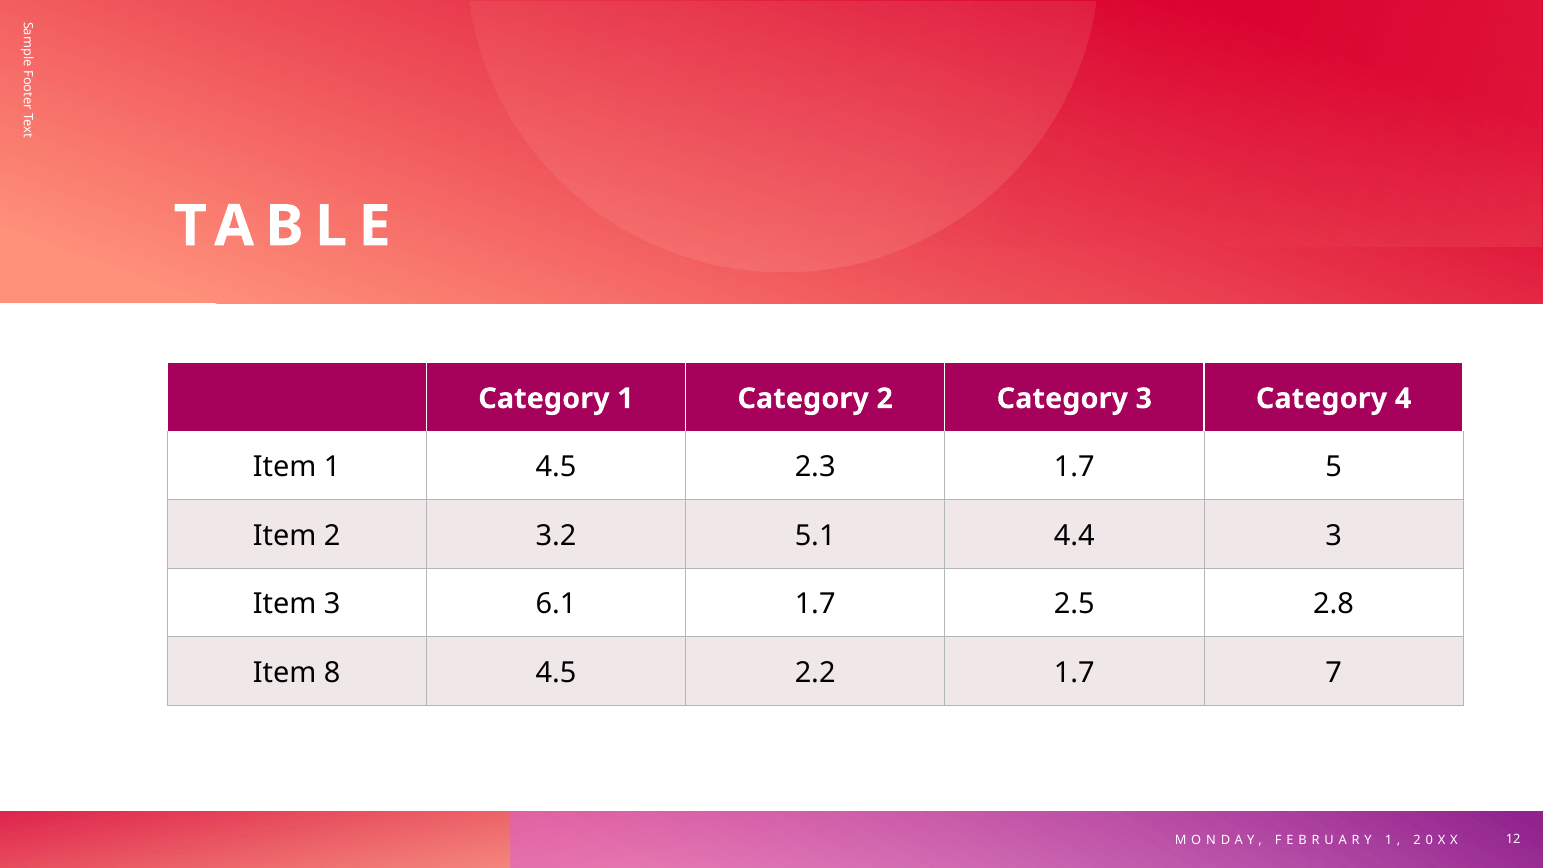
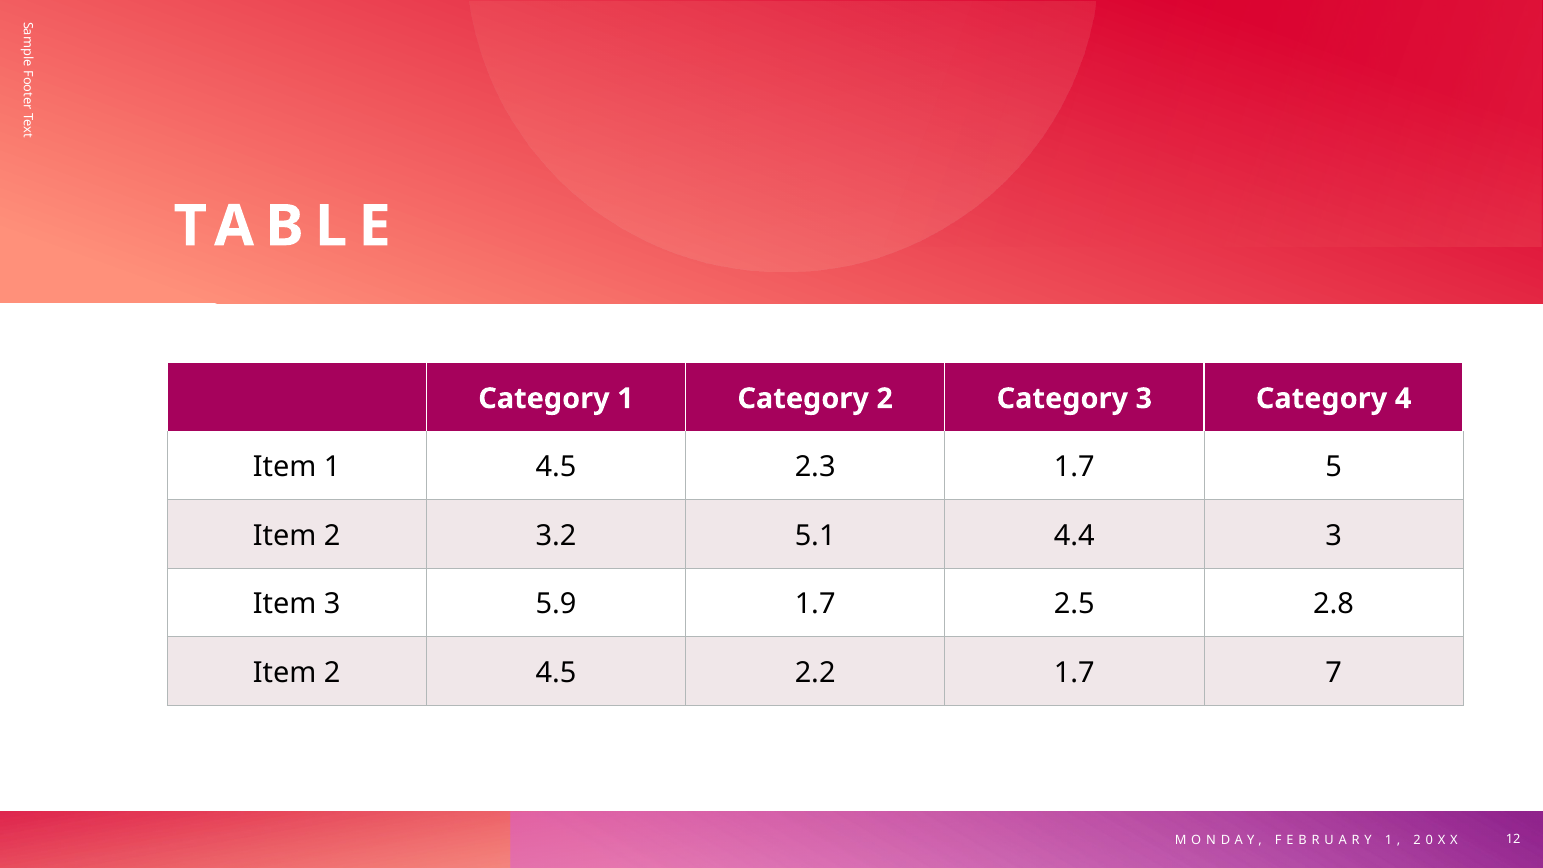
6.1: 6.1 -> 5.9 (556, 604)
8: 8 -> 2 (332, 673)
